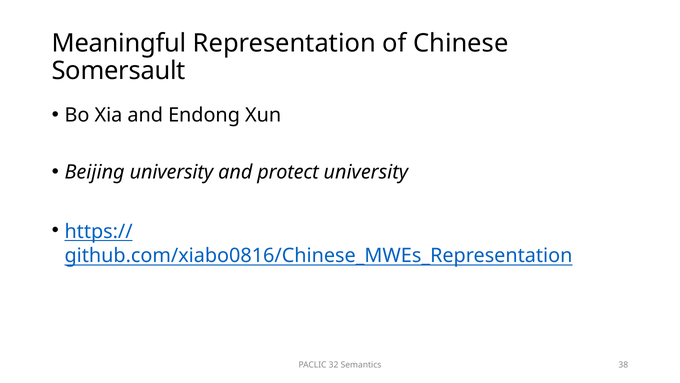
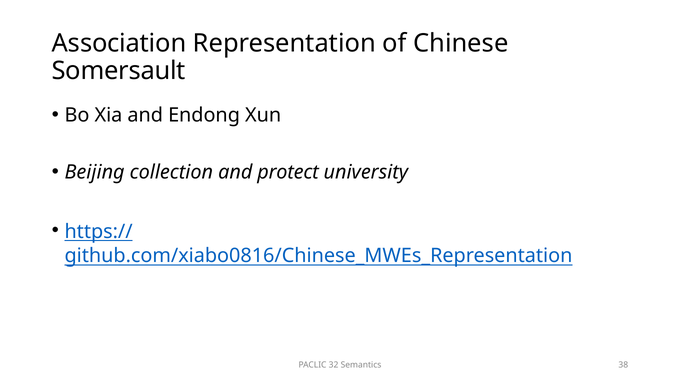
Meaningful: Meaningful -> Association (119, 43)
Beijing university: university -> collection (171, 172)
